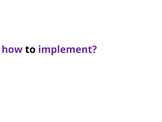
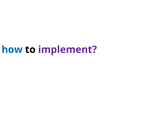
how colour: purple -> blue (12, 49)
